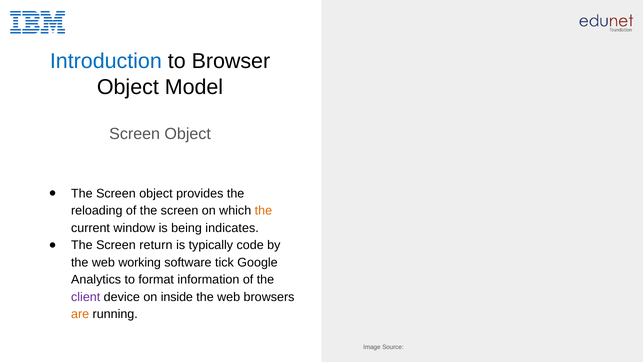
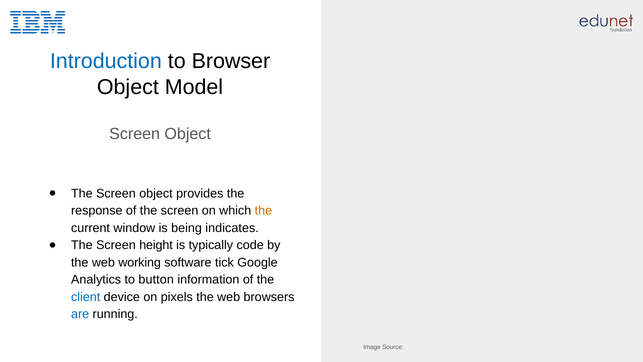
reloading: reloading -> response (97, 210)
return: return -> height (156, 245)
format: format -> button (156, 279)
client colour: purple -> blue (86, 297)
inside: inside -> pixels (177, 297)
are colour: orange -> blue (80, 314)
